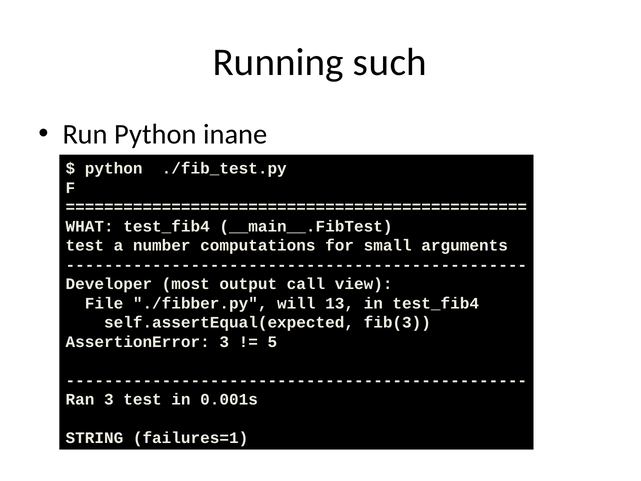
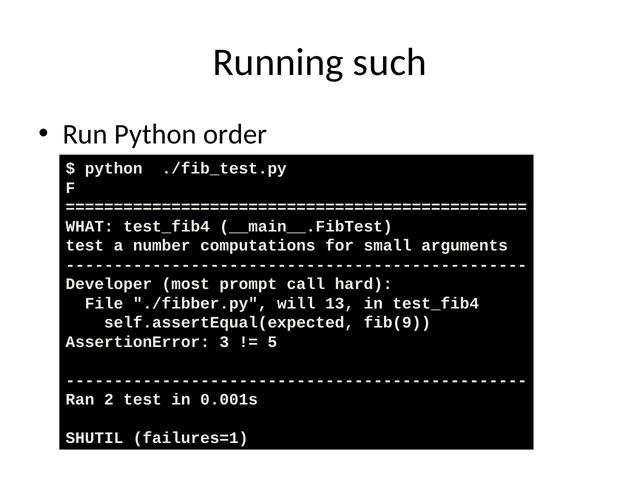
inane: inane -> order (235, 134)
output: output -> prompt (248, 284)
view: view -> hard (364, 284)
fib(3: fib(3 -> fib(9 (397, 322)
Ran 3: 3 -> 2 (109, 399)
STRING: STRING -> SHUTIL (94, 438)
